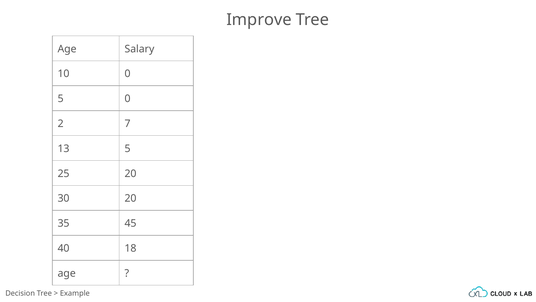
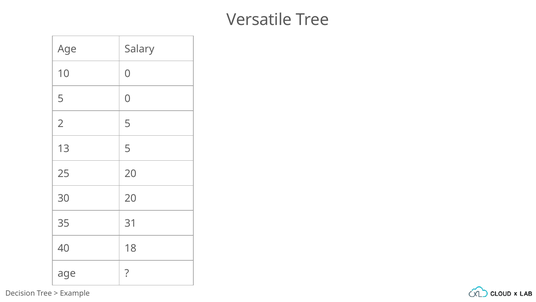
Improve: Improve -> Versatile (259, 20)
2 7: 7 -> 5 (128, 124)
45: 45 -> 31 (130, 223)
